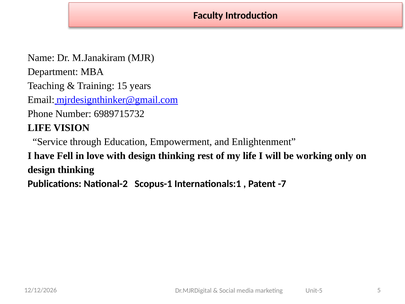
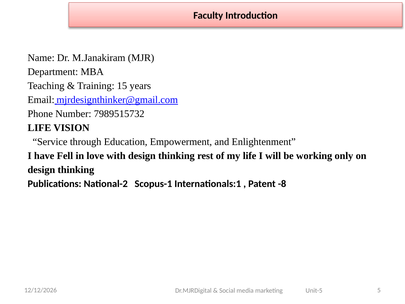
6989715732: 6989715732 -> 7989515732 (119, 114)
-7: -7 -> -8 (282, 184)
